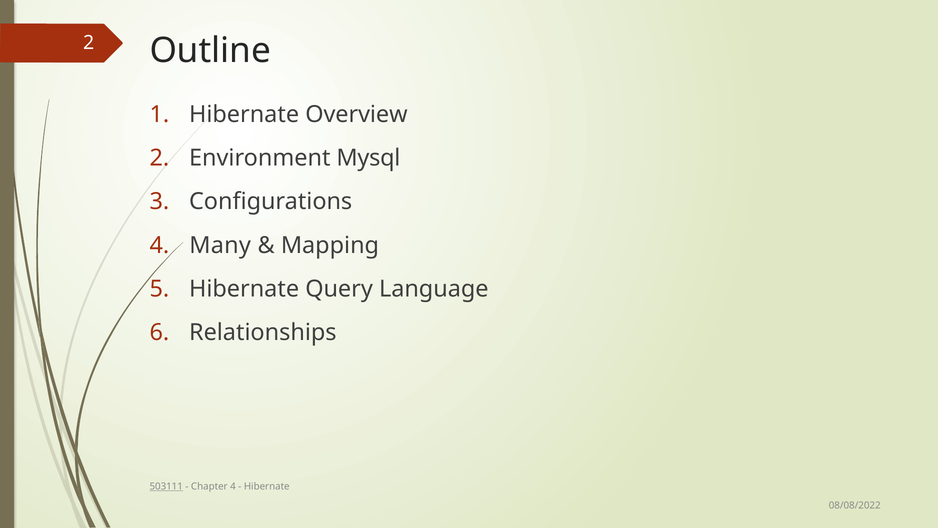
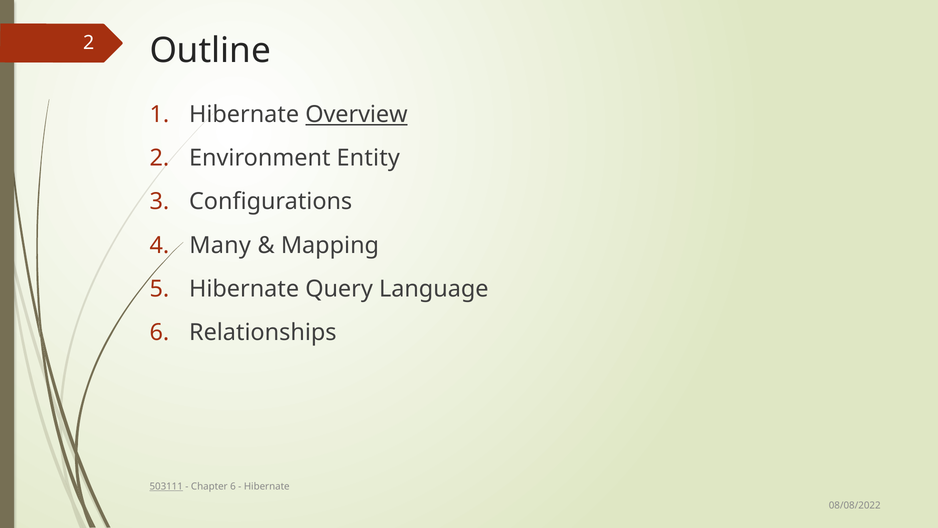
Overview underline: none -> present (356, 114)
Mysql: Mysql -> Entity (368, 158)
Chapter 4: 4 -> 6 (233, 486)
